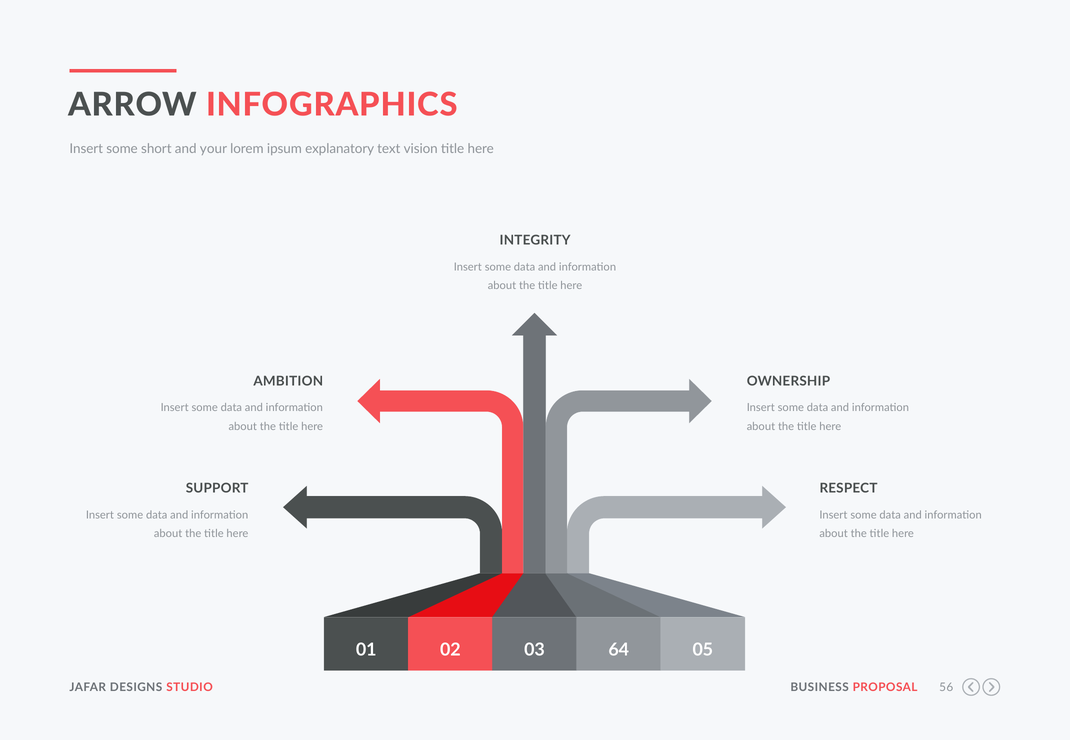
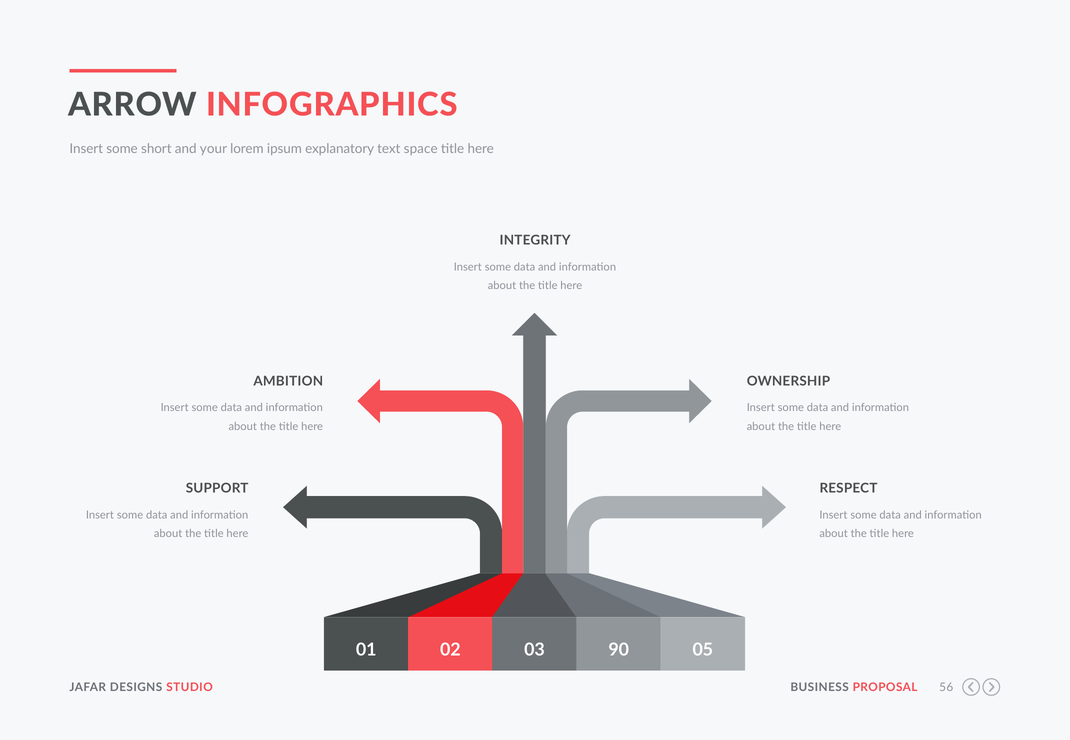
vision: vision -> space (421, 149)
64: 64 -> 90 (619, 650)
